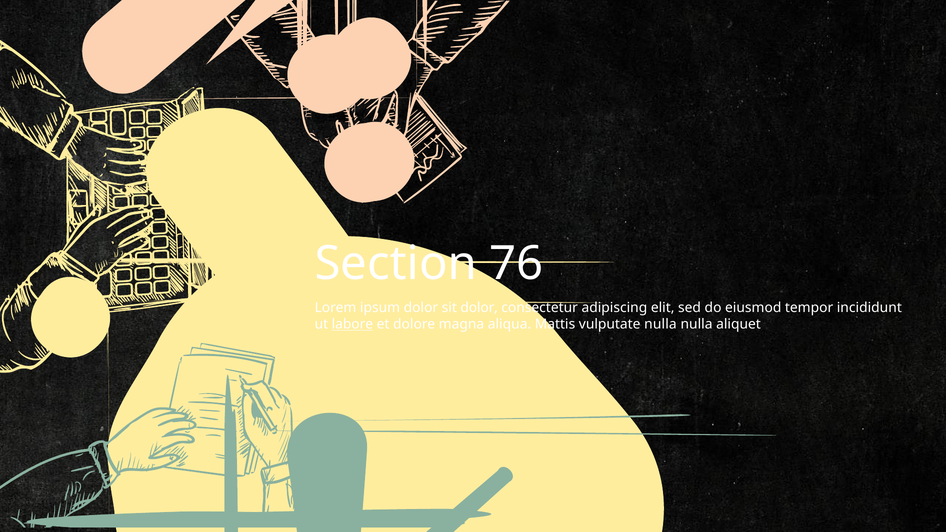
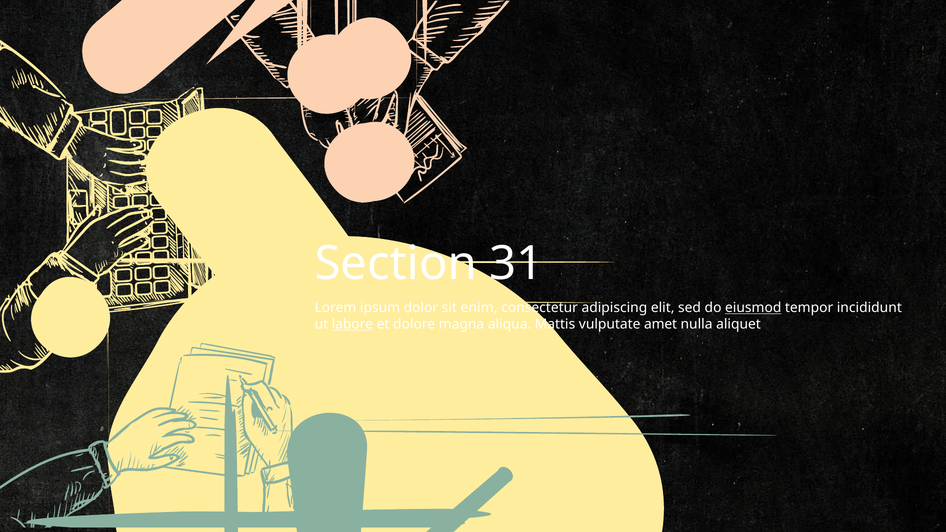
76: 76 -> 31 (516, 263)
sit dolor: dolor -> enim (479, 308)
eiusmod underline: none -> present (753, 308)
vulputate nulla: nulla -> amet (661, 324)
